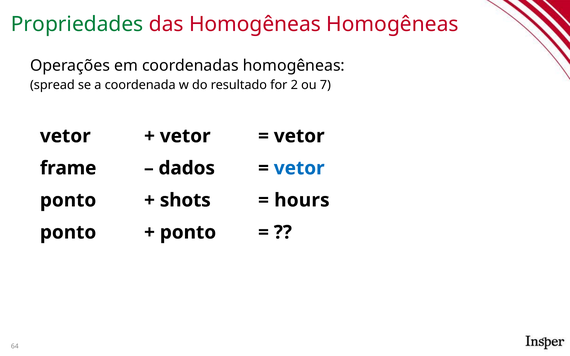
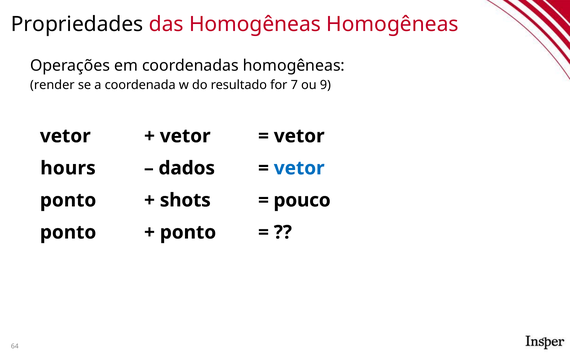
Propriedades colour: green -> black (77, 24)
spread: spread -> render (52, 85)
2: 2 -> 7 (294, 85)
7: 7 -> 9 (325, 85)
frame: frame -> hours (68, 168)
hours: hours -> pouco (302, 200)
